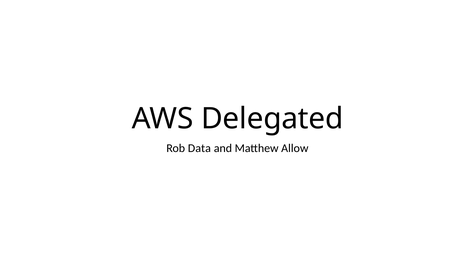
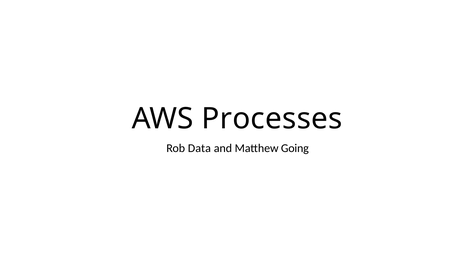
Delegated: Delegated -> Processes (272, 119)
Allow: Allow -> Going (295, 148)
